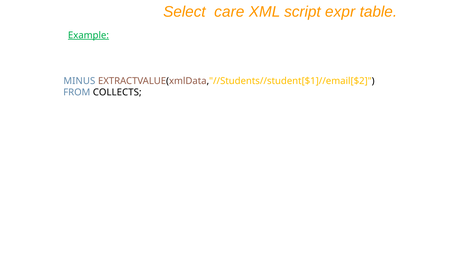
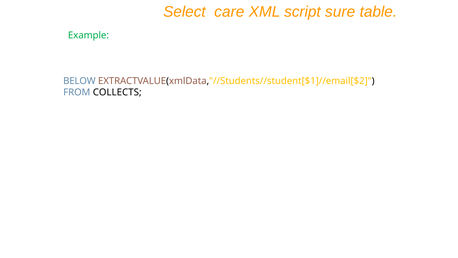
expr: expr -> sure (340, 12)
Example underline: present -> none (88, 35)
MINUS: MINUS -> BELOW (79, 81)
